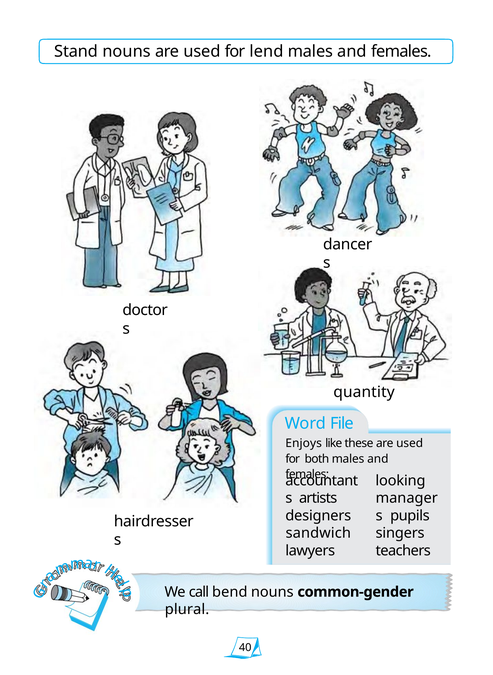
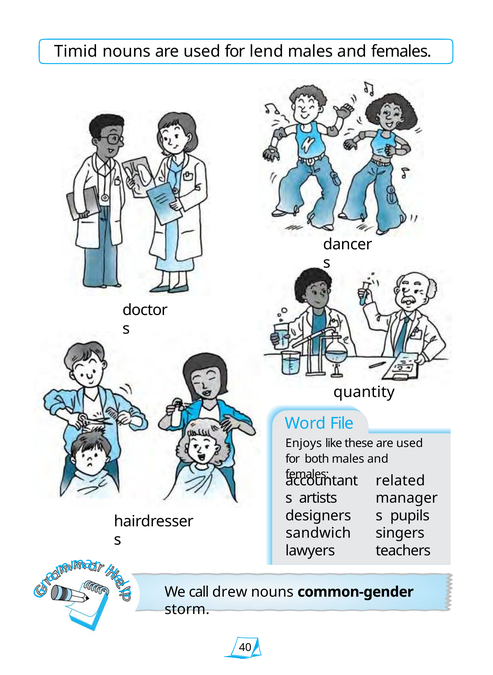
Stand: Stand -> Timid (76, 51)
looking: looking -> related (400, 480)
bend: bend -> drew (230, 592)
plural: plural -> storm (187, 609)
